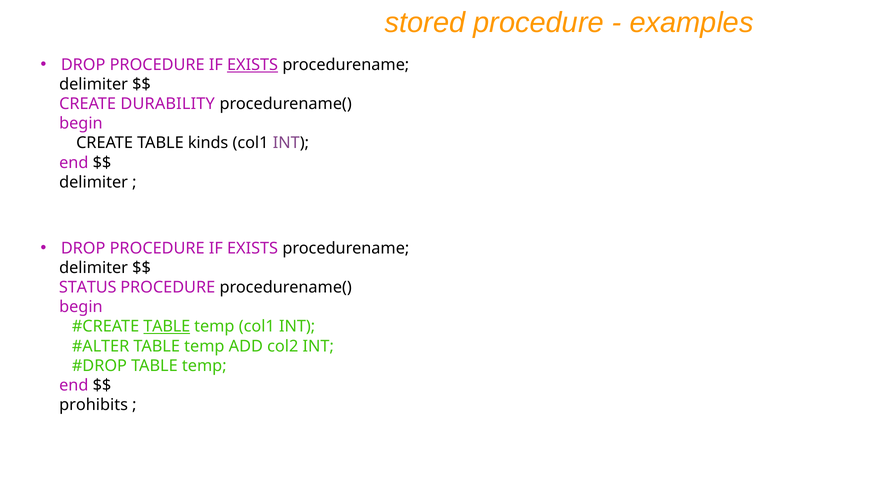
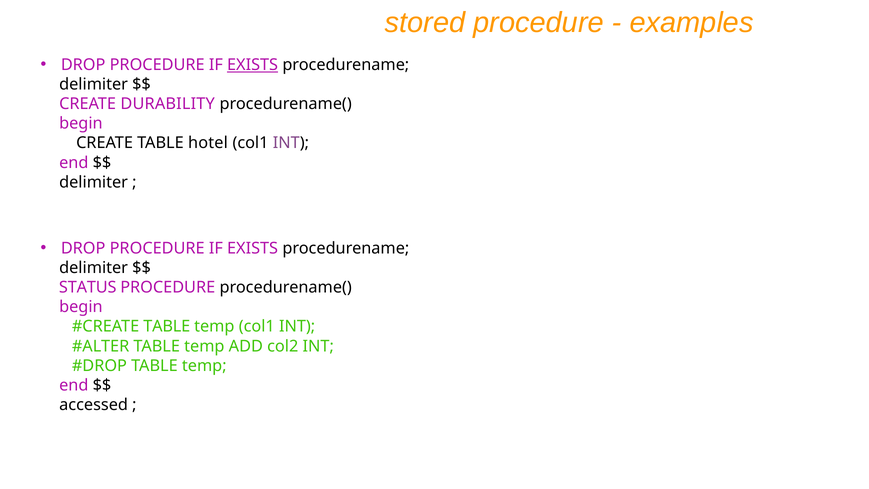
kinds: kinds -> hotel (208, 143)
TABLE underline: present -> none (167, 326)
prohibits: prohibits -> accessed (94, 405)
